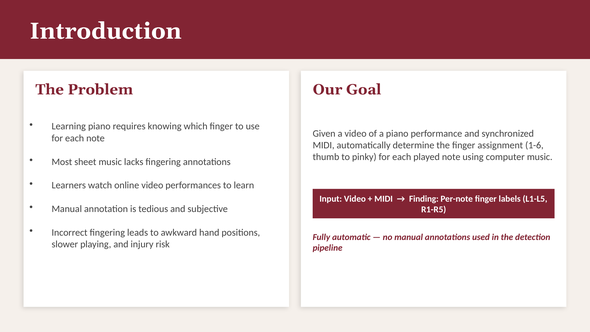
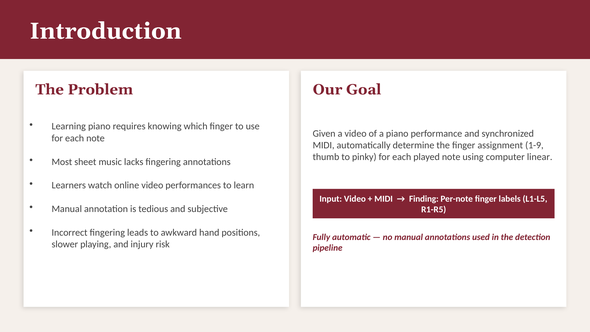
1-6: 1-6 -> 1-9 (534, 145)
computer music: music -> linear (540, 157)
